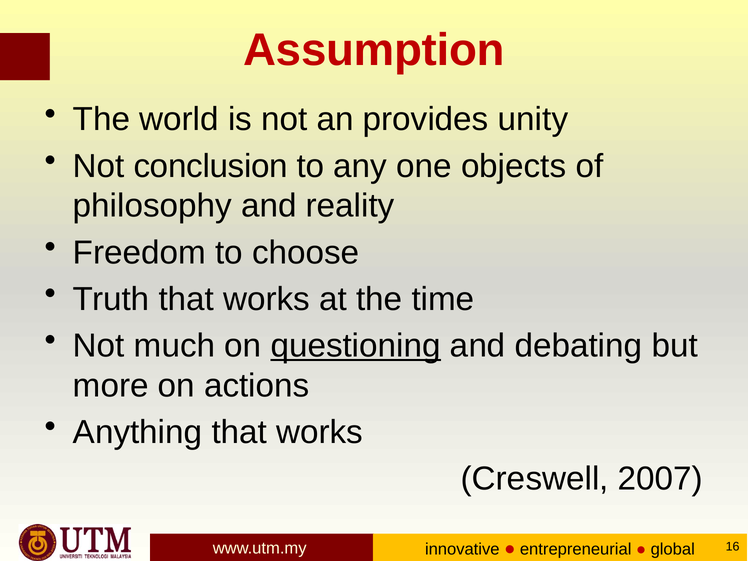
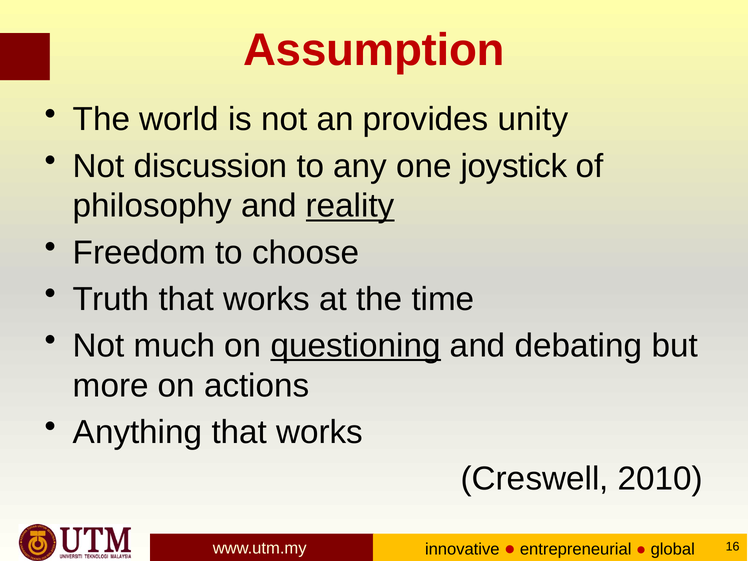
conclusion: conclusion -> discussion (211, 166)
objects: objects -> joystick (514, 166)
reality underline: none -> present (350, 206)
2007: 2007 -> 2010 (660, 479)
